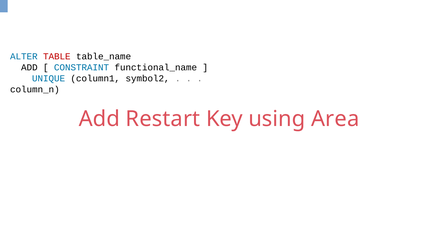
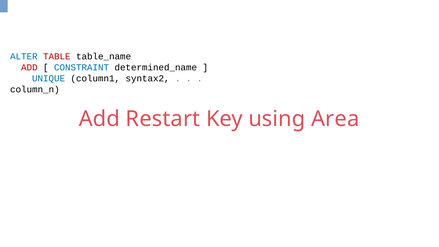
ADD colour: black -> red (29, 67)
functional_name: functional_name -> determined_name (156, 67)
symbol2: symbol2 -> syntax2 (148, 78)
